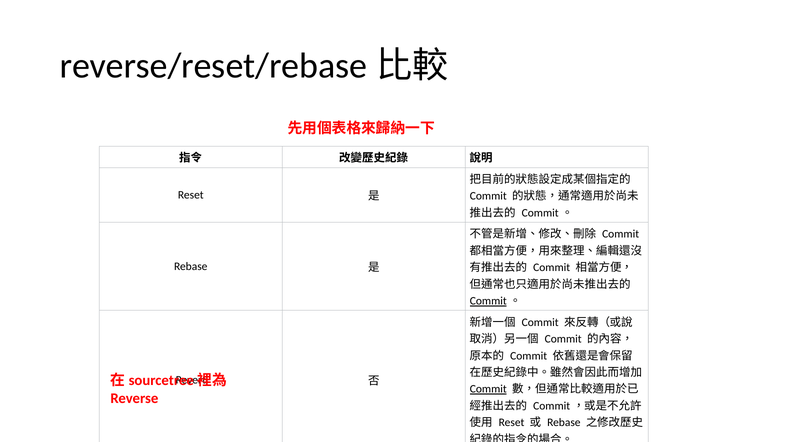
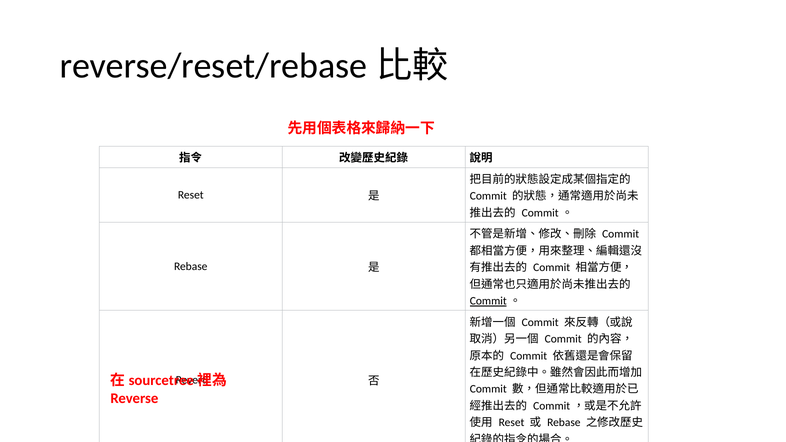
Commit underline: present -> none (488, 389)
